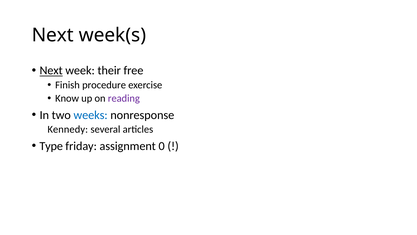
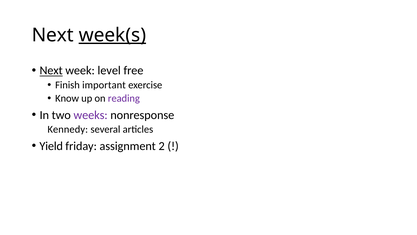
week(s underline: none -> present (112, 35)
their: their -> level (109, 71)
procedure: procedure -> important (104, 85)
weeks colour: blue -> purple (91, 115)
Type: Type -> Yield (51, 146)
0: 0 -> 2 (162, 146)
